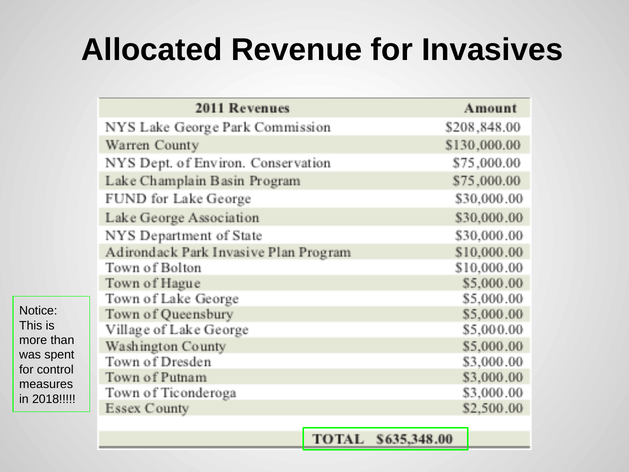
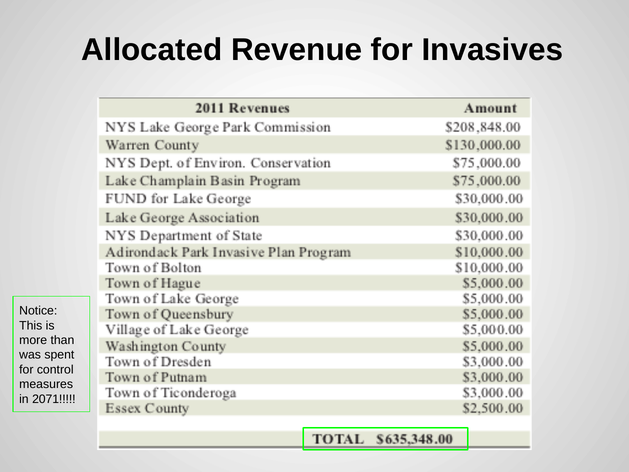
2018: 2018 -> 2071 (54, 399)
